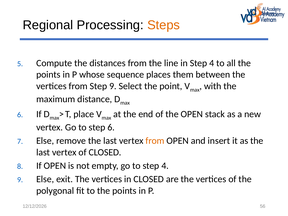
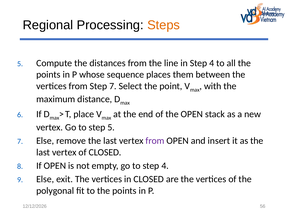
Step 9: 9 -> 7 (113, 86)
step 6: 6 -> 5 (111, 127)
from colour: orange -> purple (155, 141)
